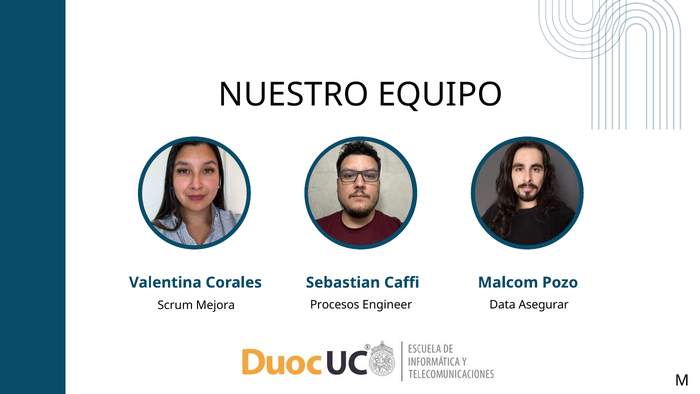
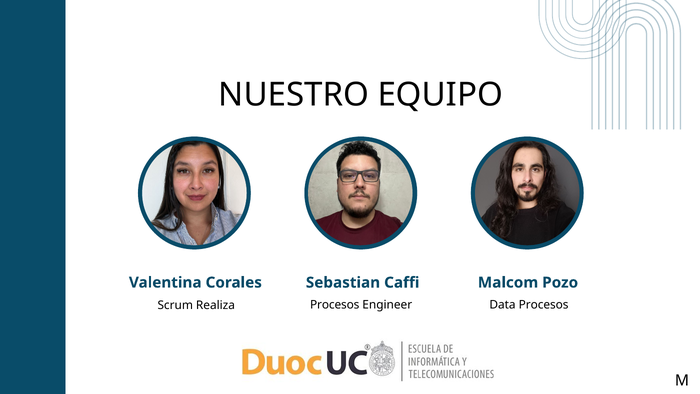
Data Asegurar: Asegurar -> Procesos (544, 305)
Mejora: Mejora -> Realiza (215, 305)
